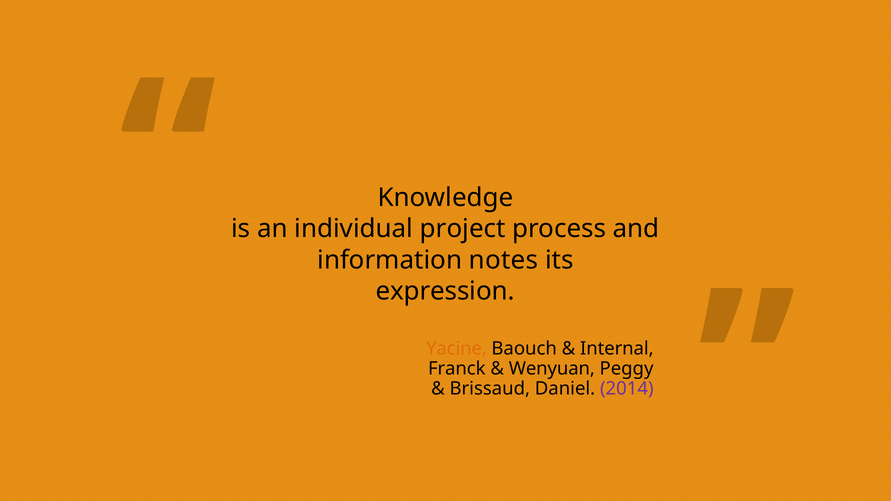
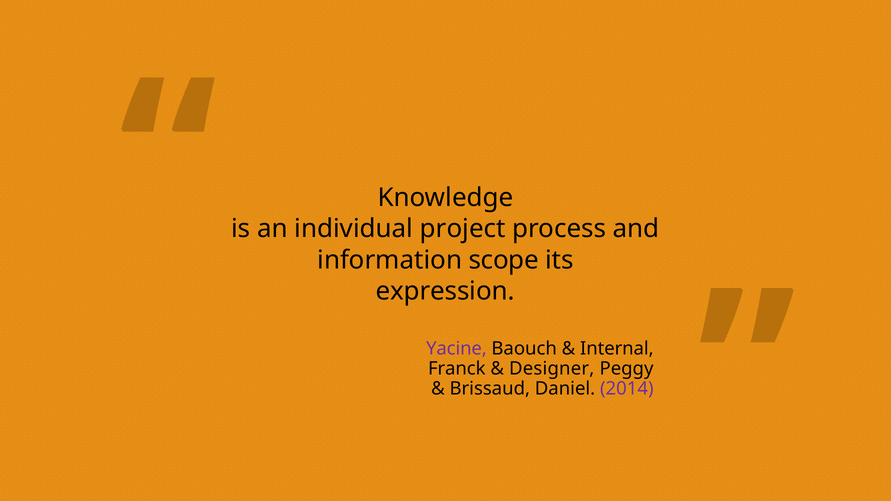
notes: notes -> scope (504, 260)
Yacine colour: orange -> purple (456, 349)
Wenyuan: Wenyuan -> Designer (552, 369)
